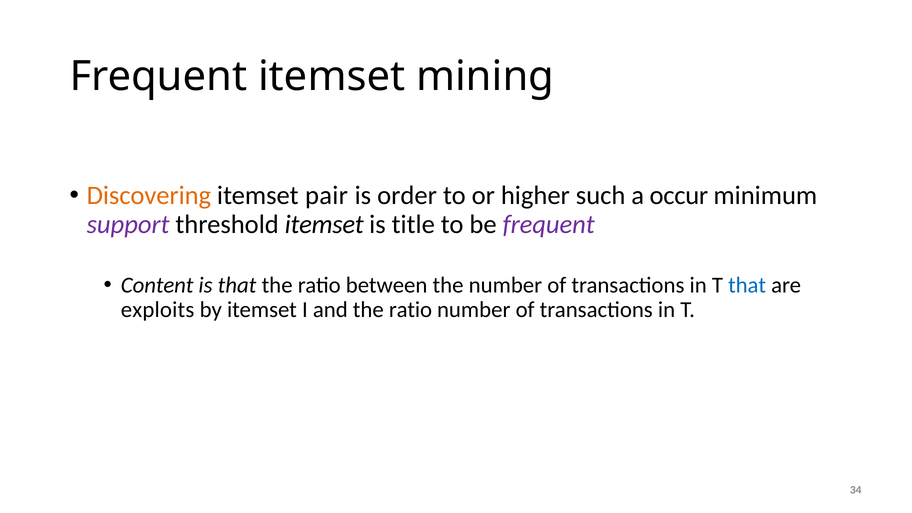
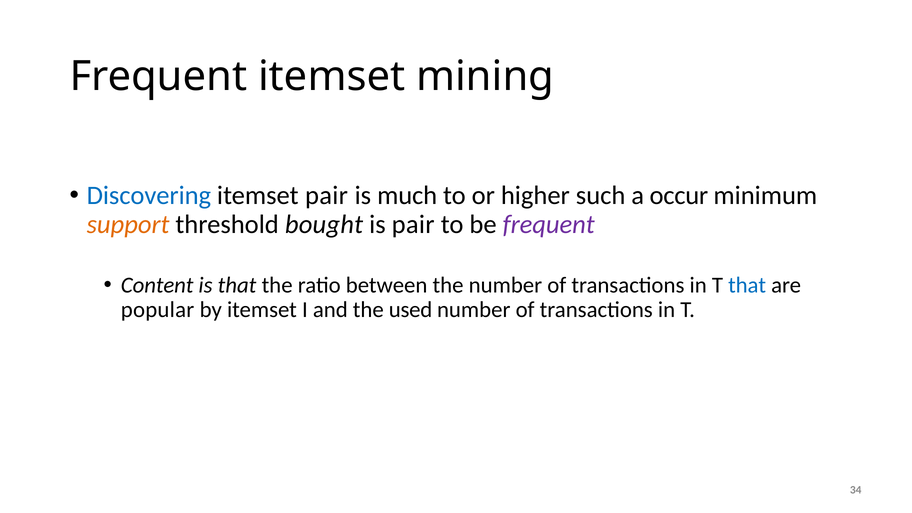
Discovering colour: orange -> blue (149, 196)
order: order -> much (407, 196)
support colour: purple -> orange (128, 224)
threshold itemset: itemset -> bought (324, 224)
is title: title -> pair (413, 224)
exploits: exploits -> popular (158, 310)
and the ratio: ratio -> used (411, 310)
